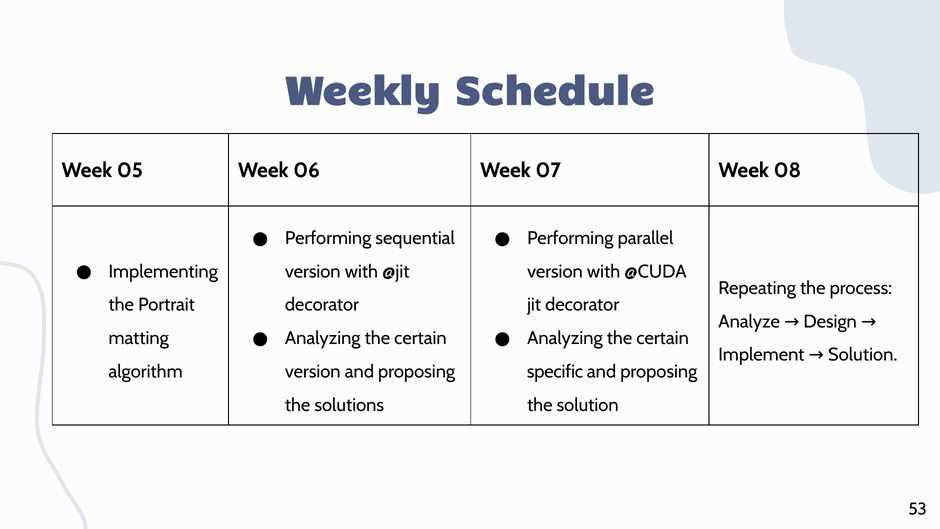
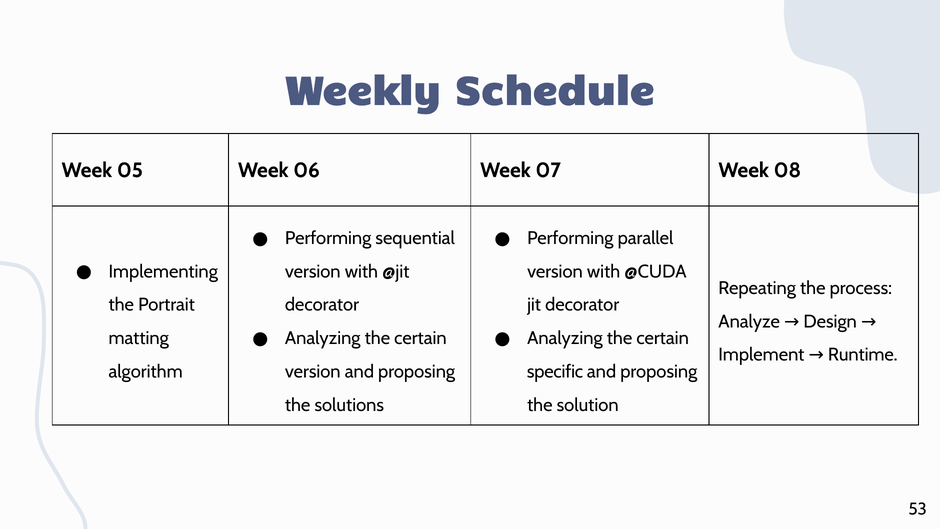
Implement Solution: Solution -> Runtime (863, 355)
